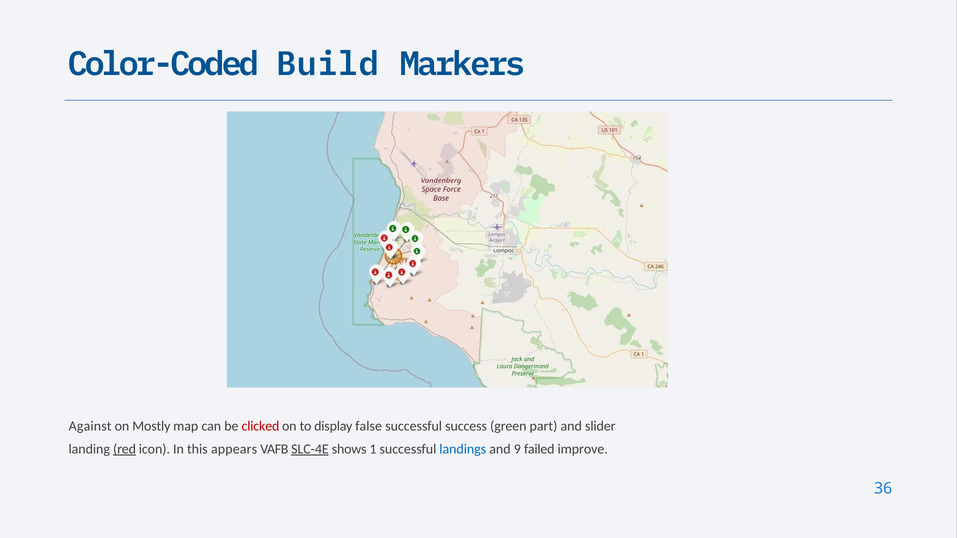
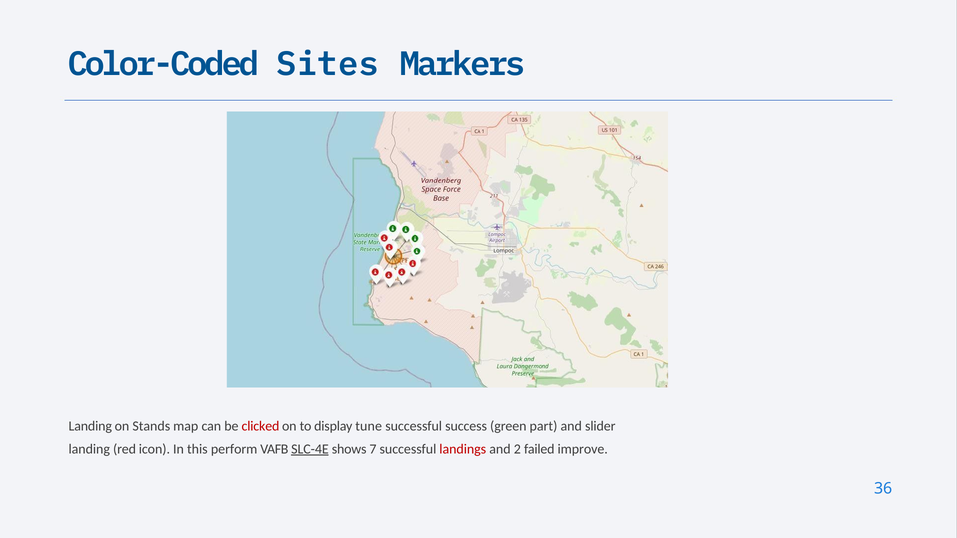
Build: Build -> Sites (328, 64)
Against: Against -> Landing (90, 426)
Mostly: Mostly -> Stands (151, 426)
false: false -> tune (369, 426)
red underline: present -> none (125, 449)
appears: appears -> perform (234, 449)
1: 1 -> 7 (373, 449)
landings colour: blue -> red (463, 449)
9: 9 -> 2 (517, 449)
